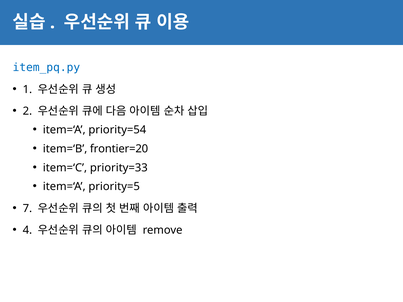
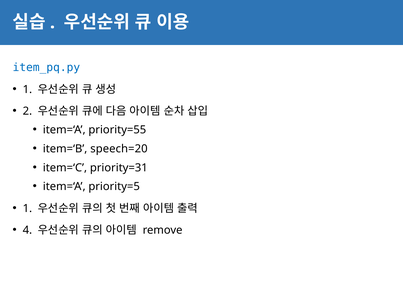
priority=54: priority=54 -> priority=55 (117, 130)
frontier=20: frontier=20 -> speech=20 (119, 149)
priority=33: priority=33 -> priority=31 (119, 168)
7: 7 -> 1 (27, 208)
